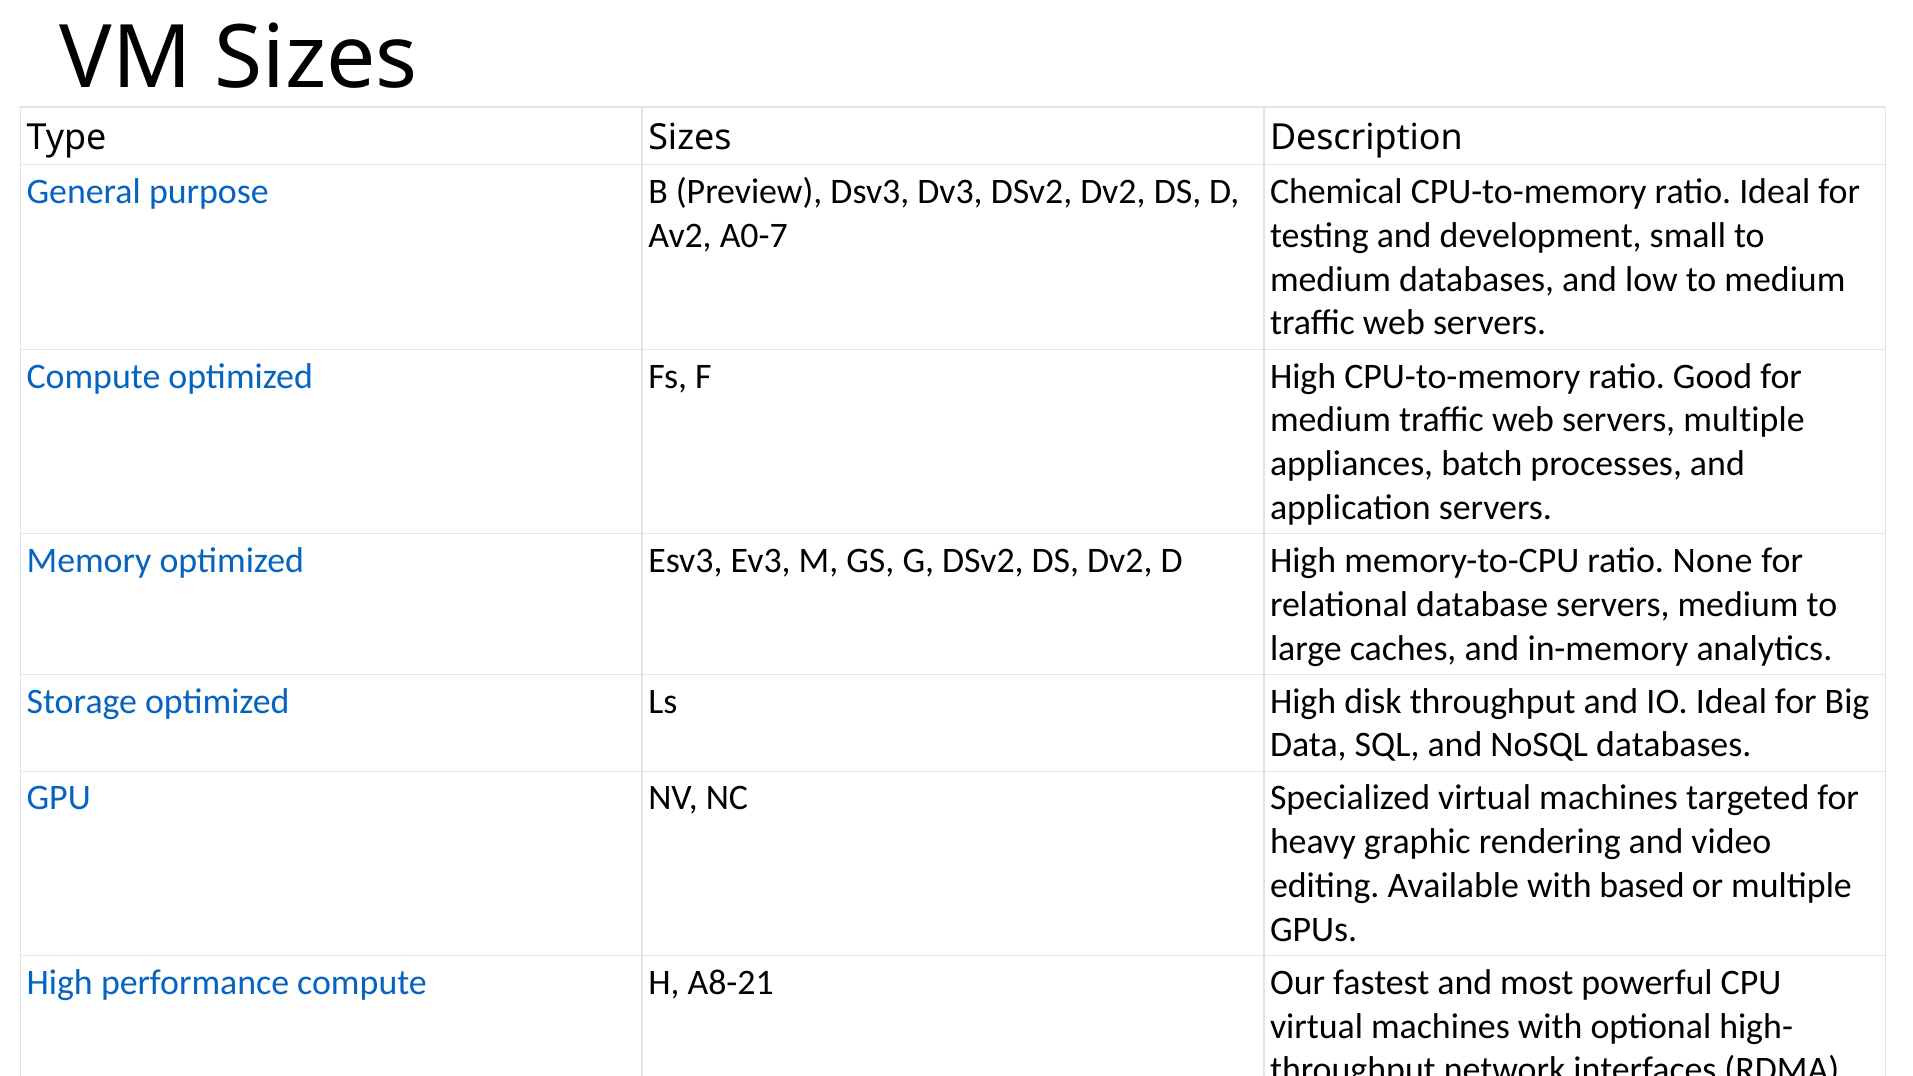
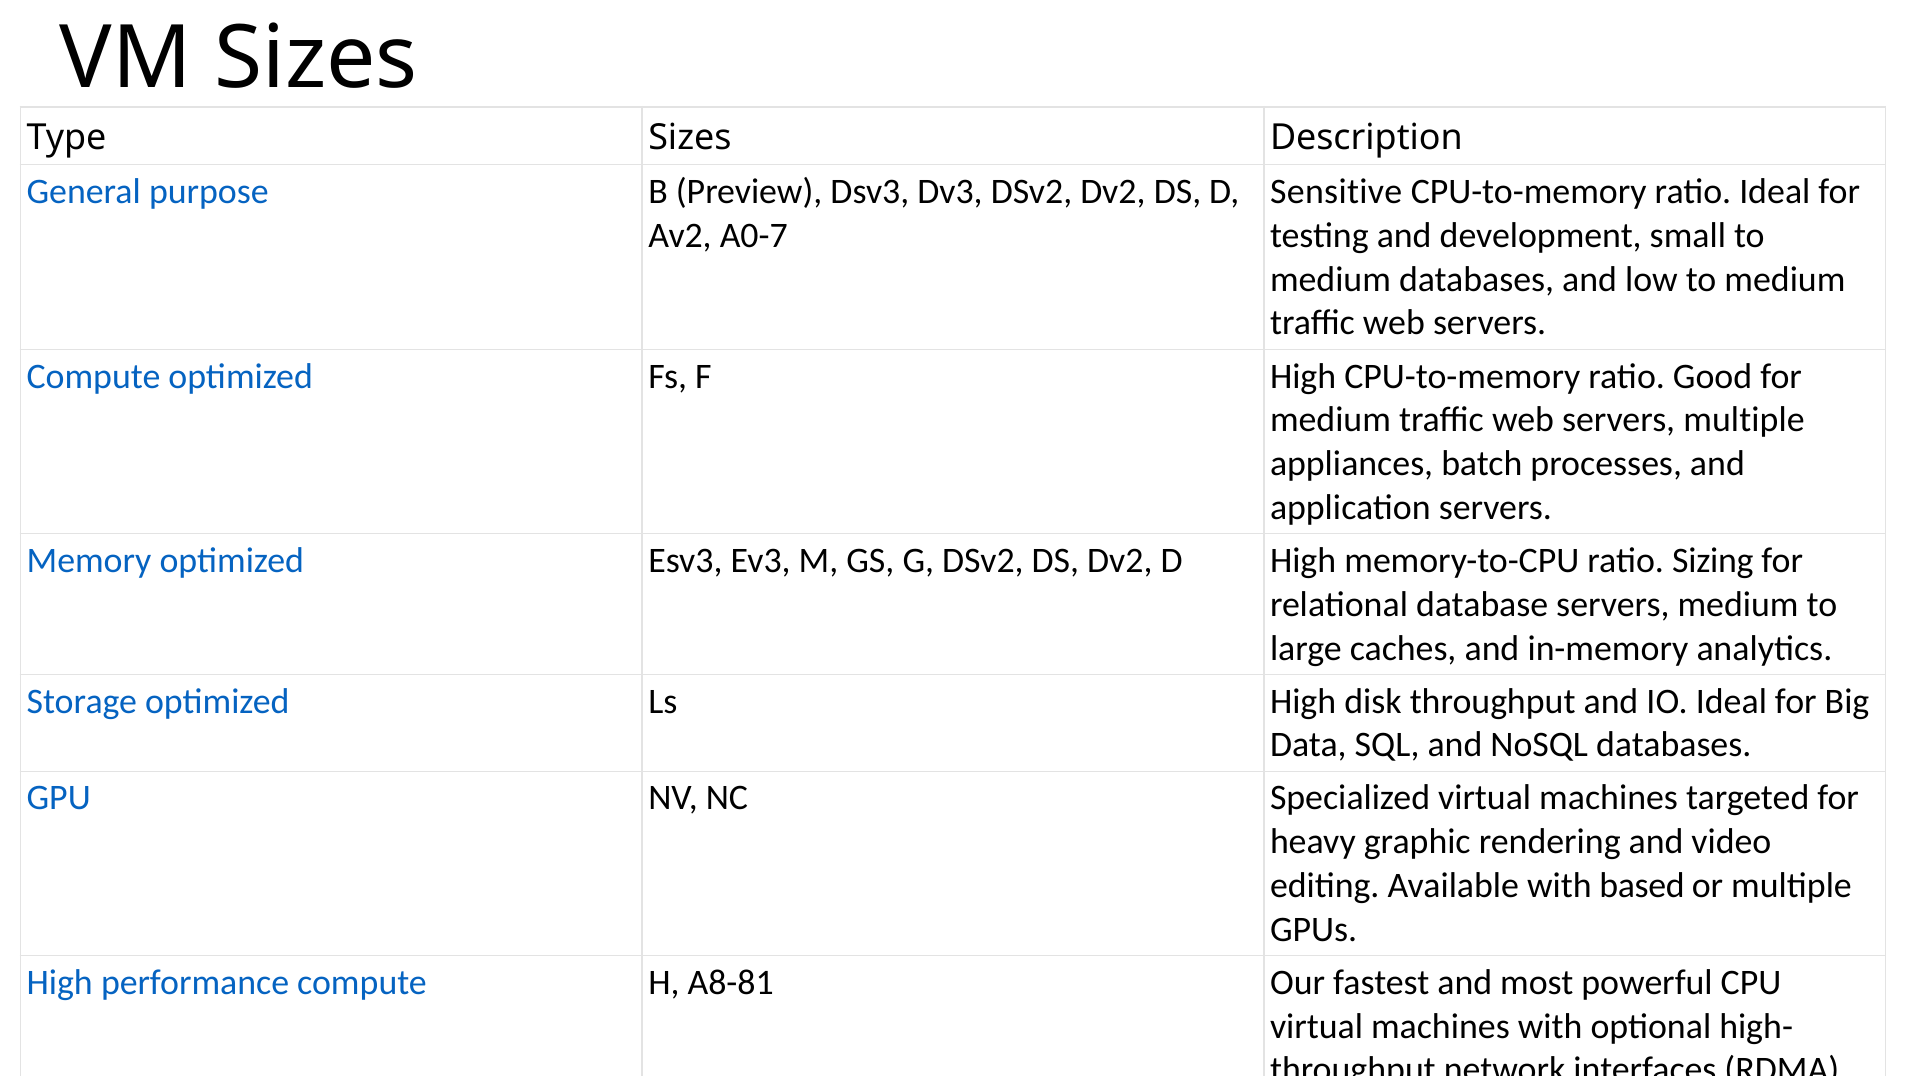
Chemical: Chemical -> Sensitive (1336, 192)
None: None -> Sizing (1713, 561)
A8-21: A8-21 -> A8-81 (731, 983)
